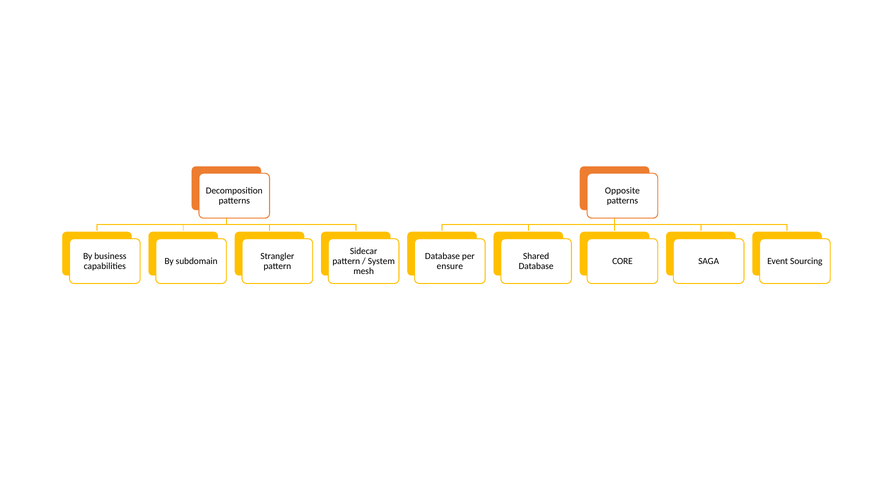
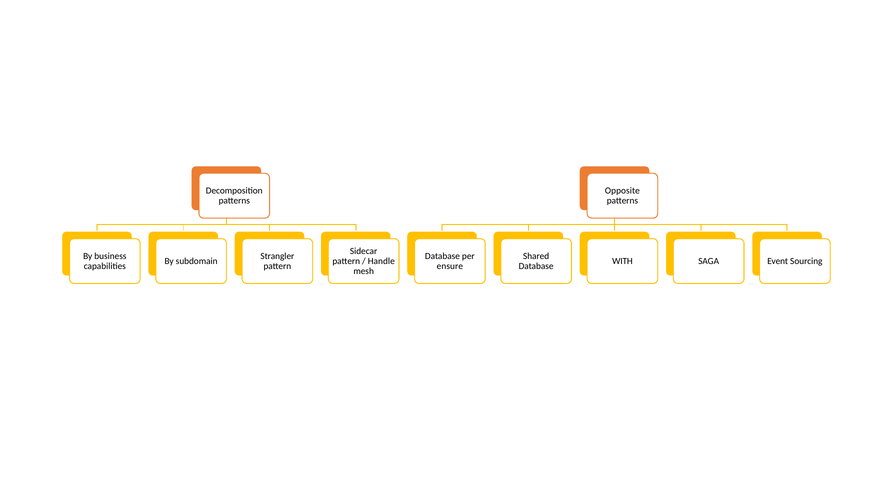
System: System -> Handle (381, 261)
CORE: CORE -> WITH (622, 261)
